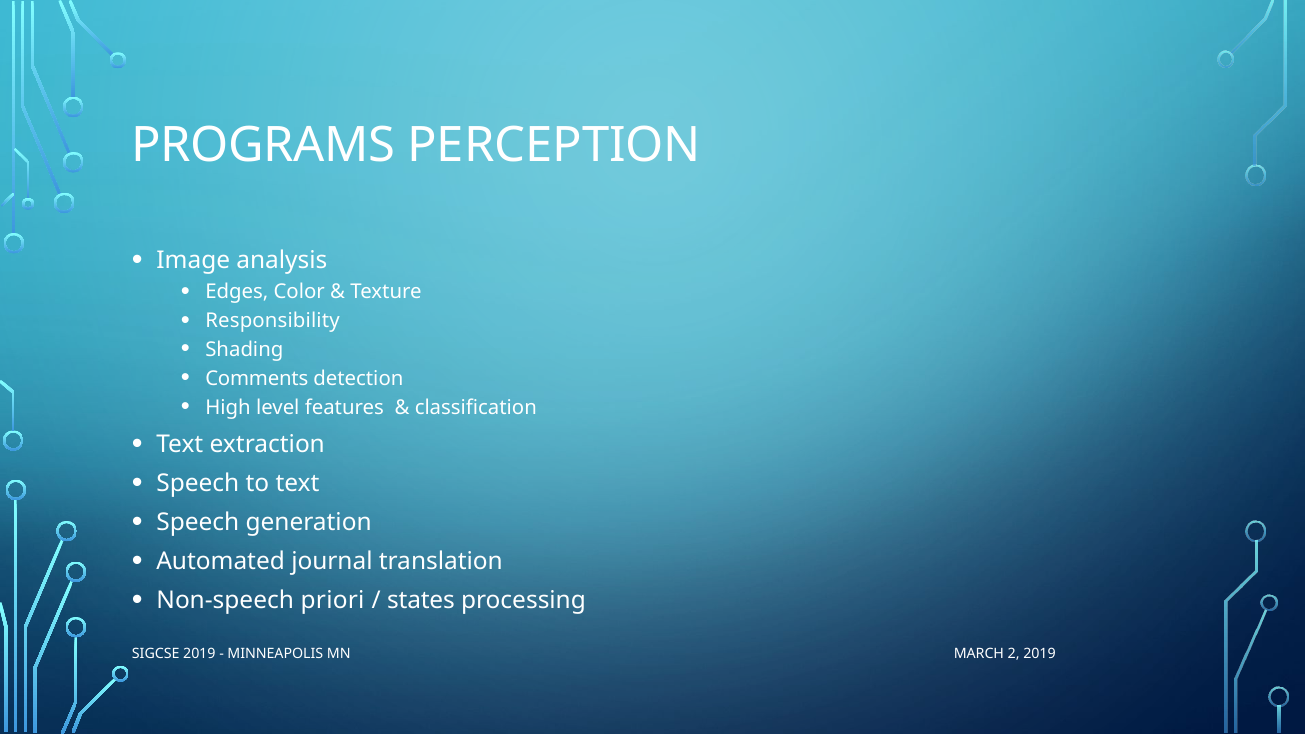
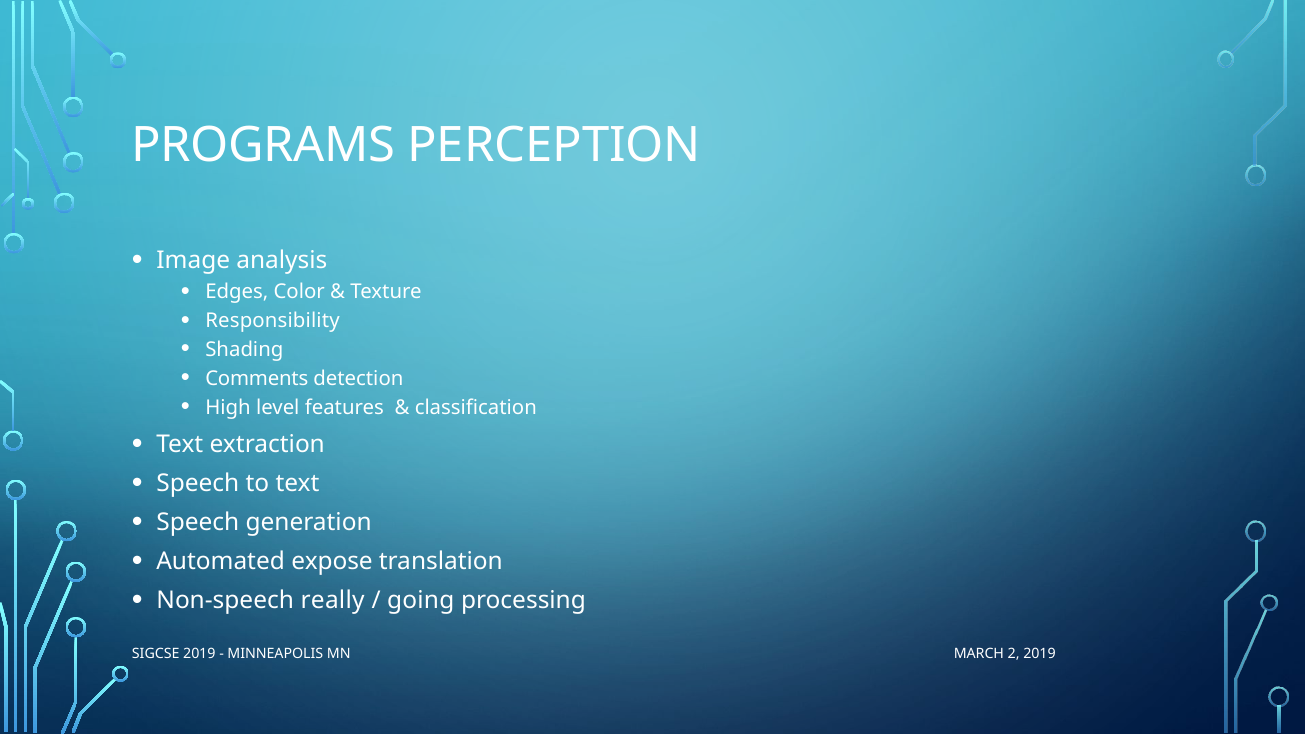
journal: journal -> expose (332, 561)
priori: priori -> really (333, 600)
states: states -> going (421, 600)
